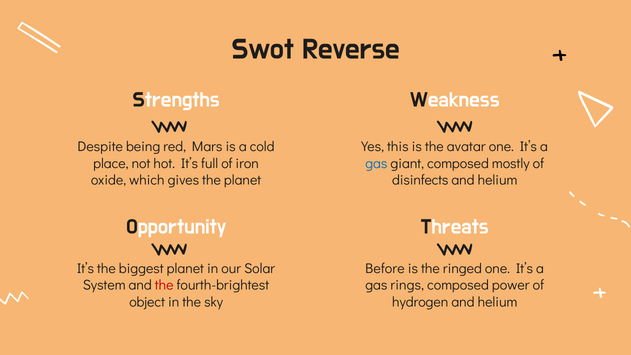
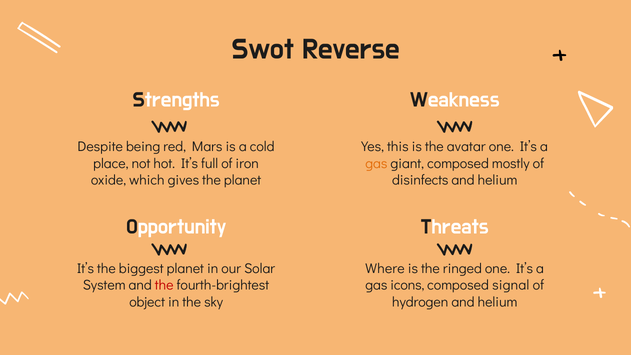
gas colour: blue -> orange (376, 163)
Before: Before -> Where (385, 268)
rings: rings -> icons (407, 285)
power: power -> signal (511, 285)
